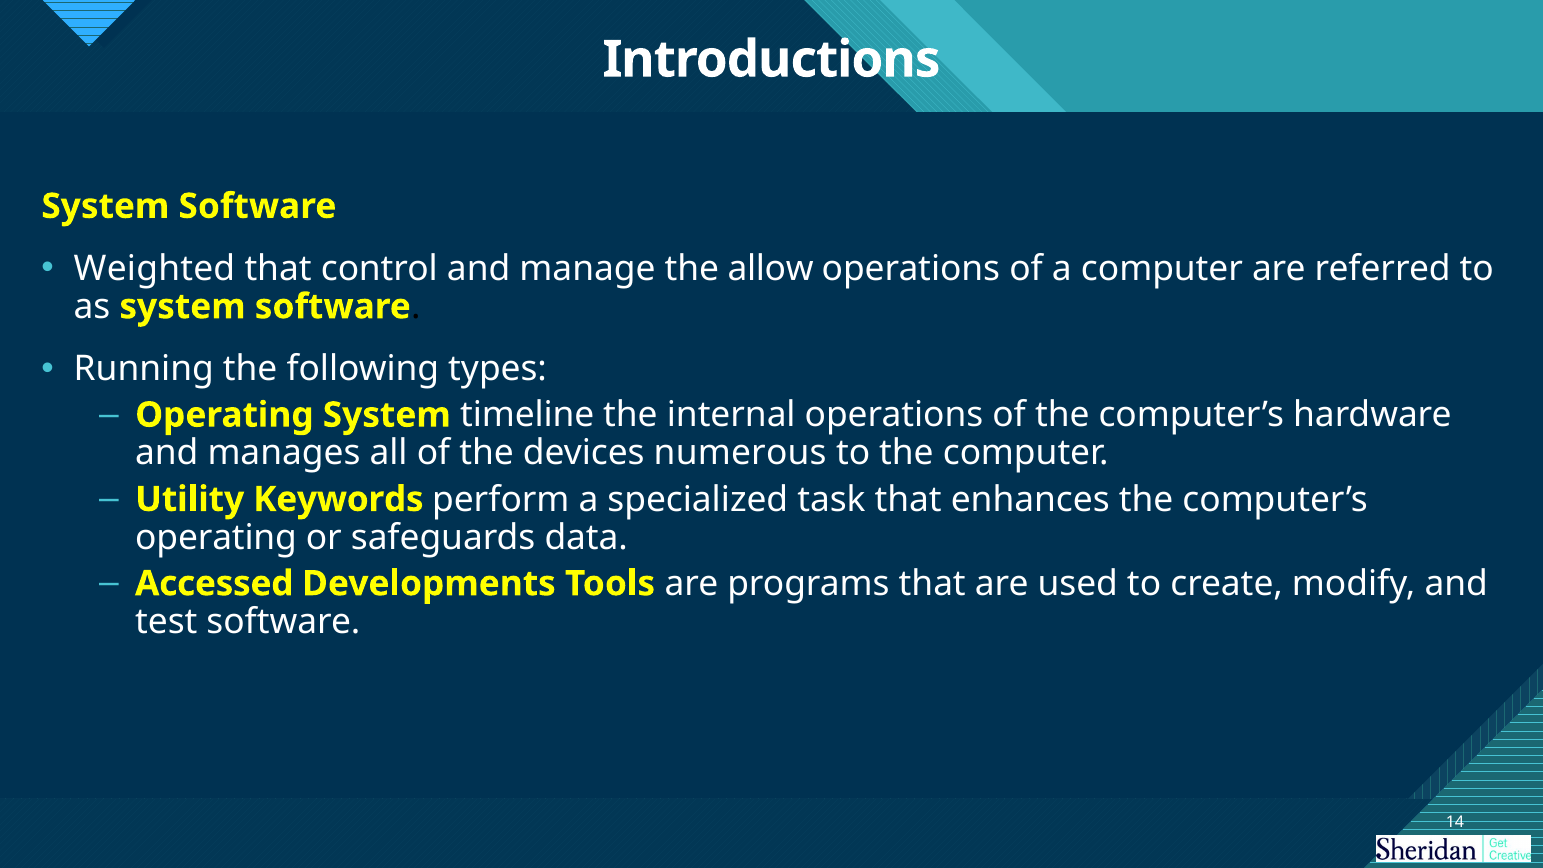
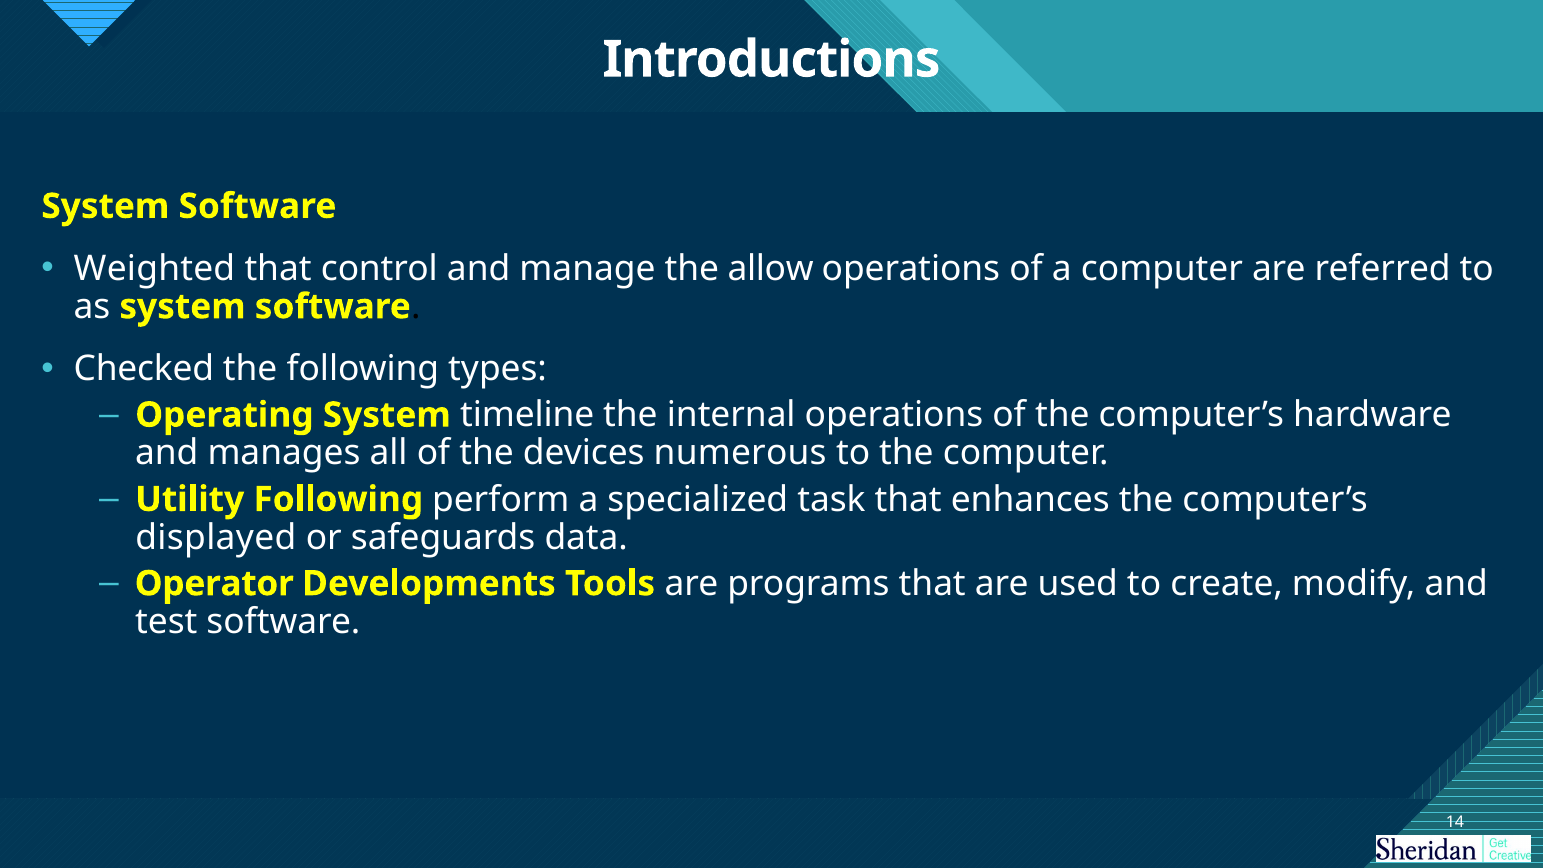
Running: Running -> Checked (144, 369)
Utility Keywords: Keywords -> Following (338, 499)
operating: operating -> displayed (216, 537)
Accessed: Accessed -> Operator (214, 584)
